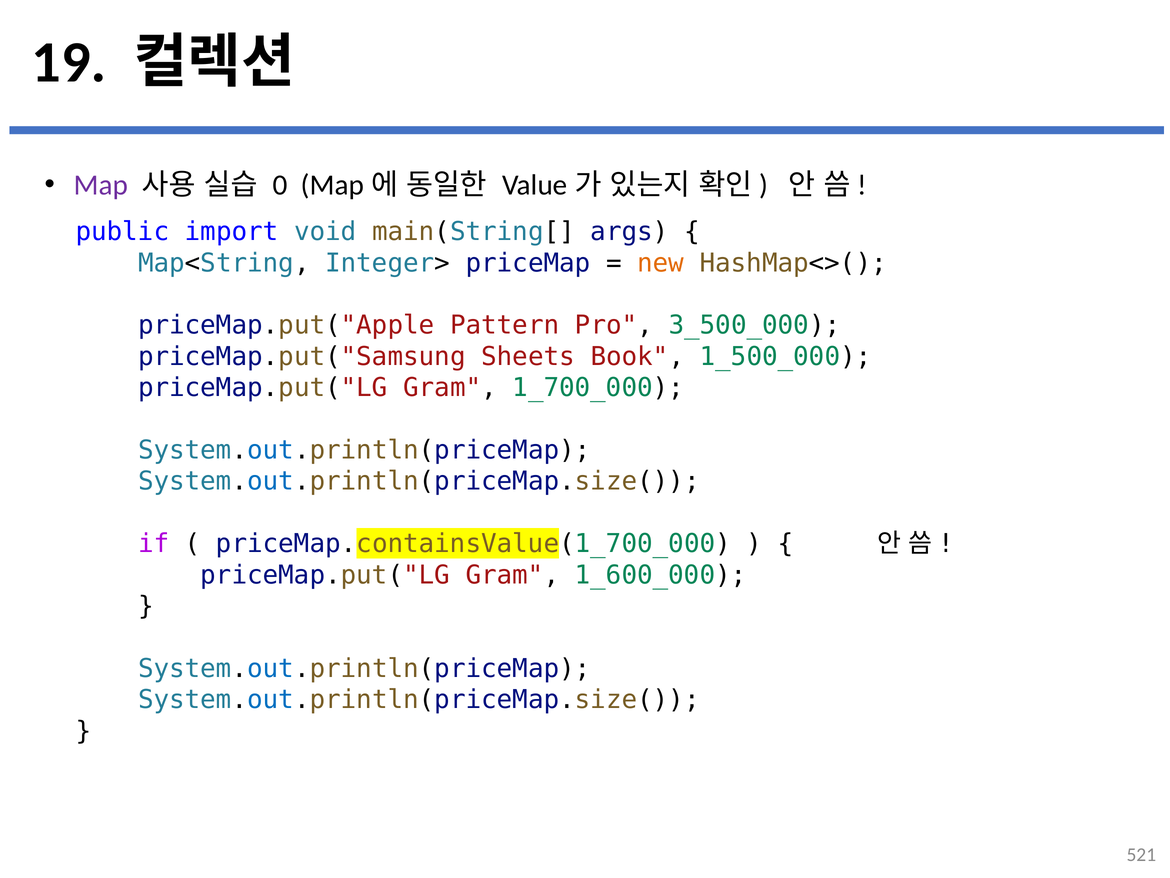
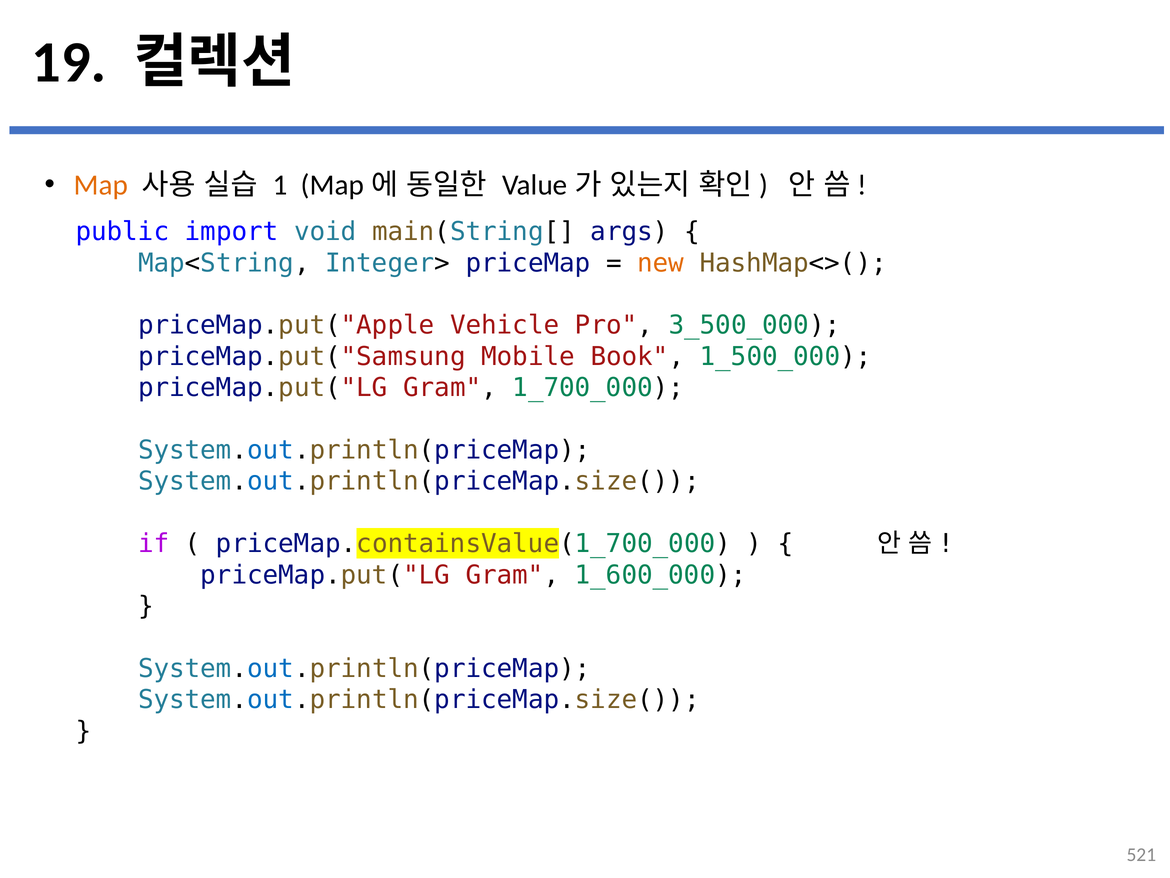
Map colour: purple -> orange (101, 185)
0: 0 -> 1 (280, 185)
Pattern: Pattern -> Vehicle (505, 325)
Sheets: Sheets -> Mobile (528, 356)
